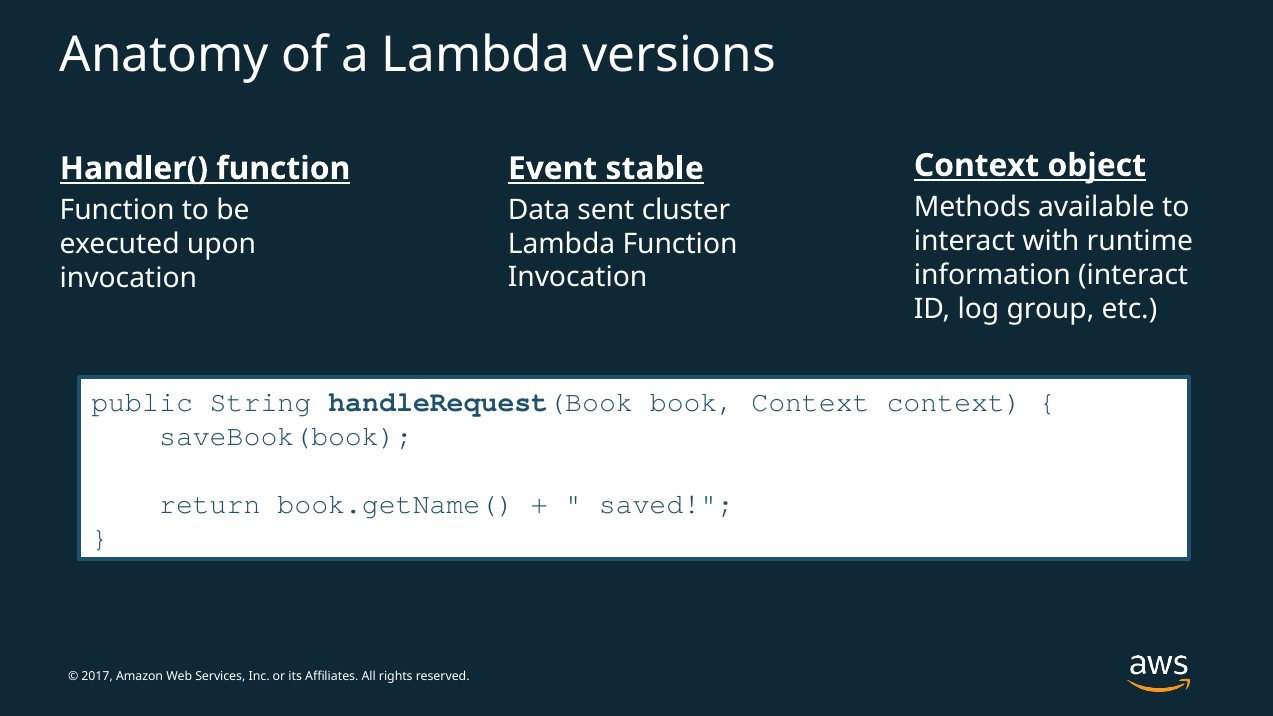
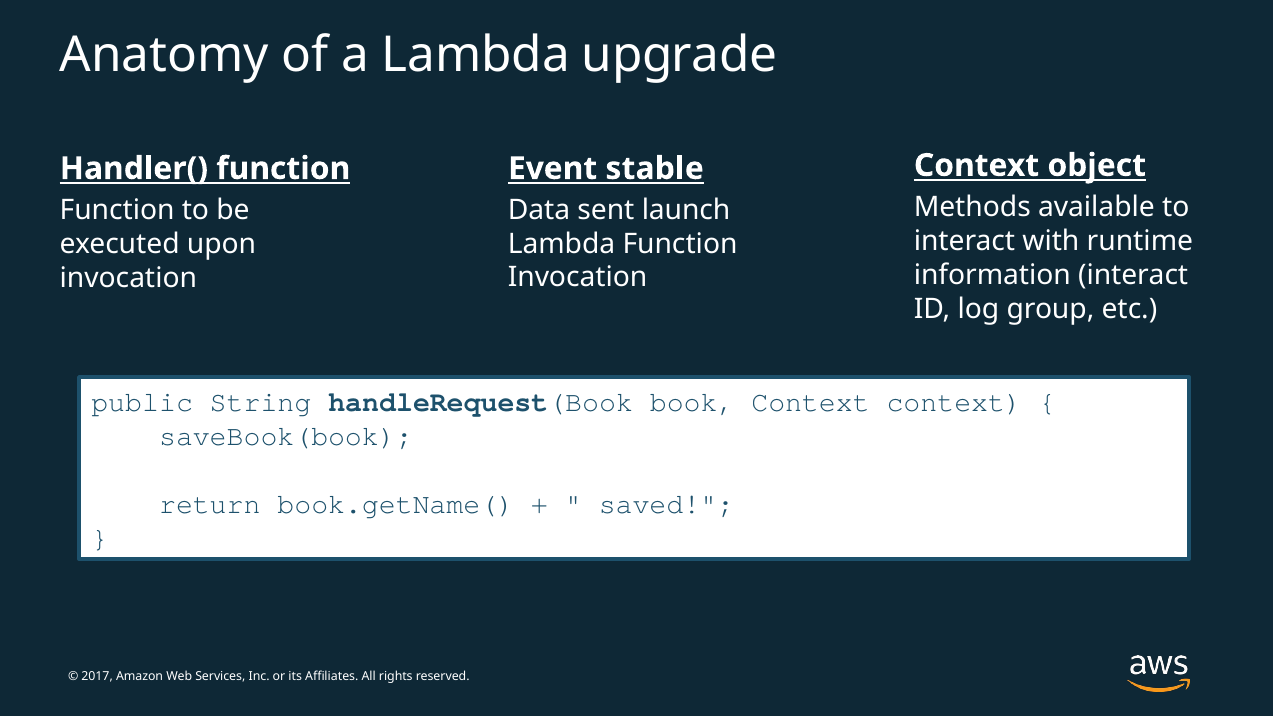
versions: versions -> upgrade (680, 56)
cluster: cluster -> launch (686, 210)
